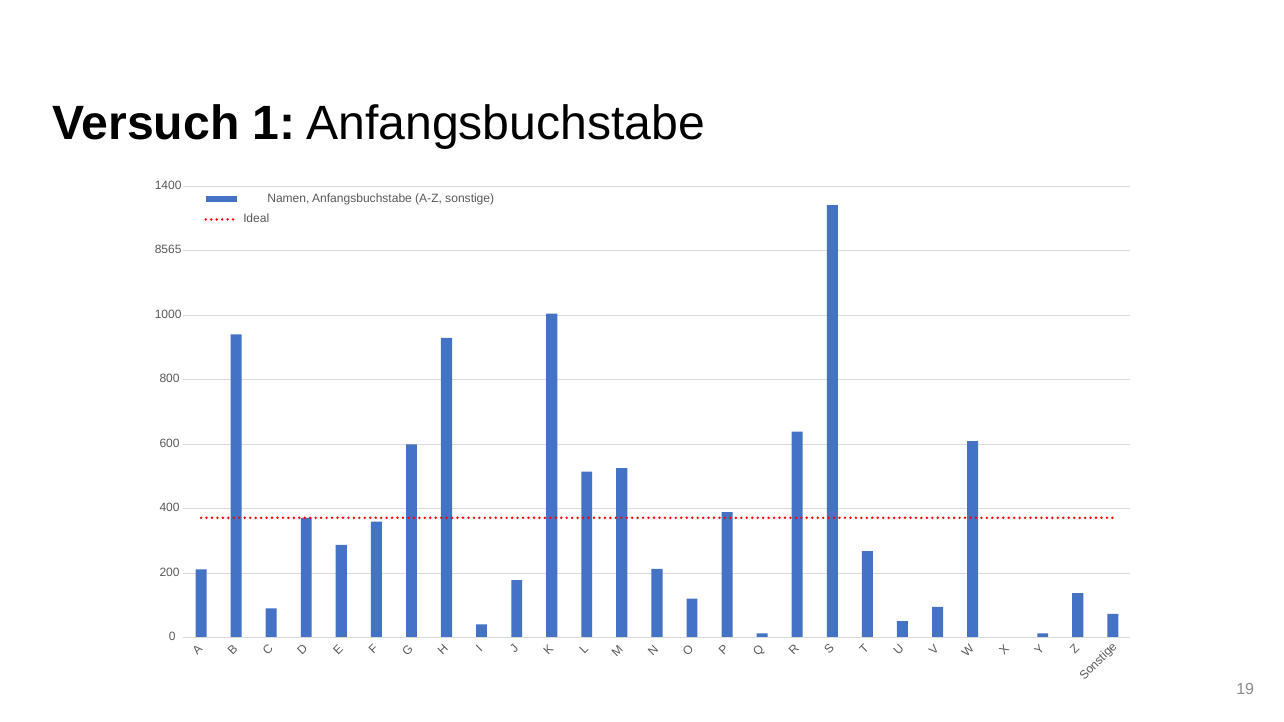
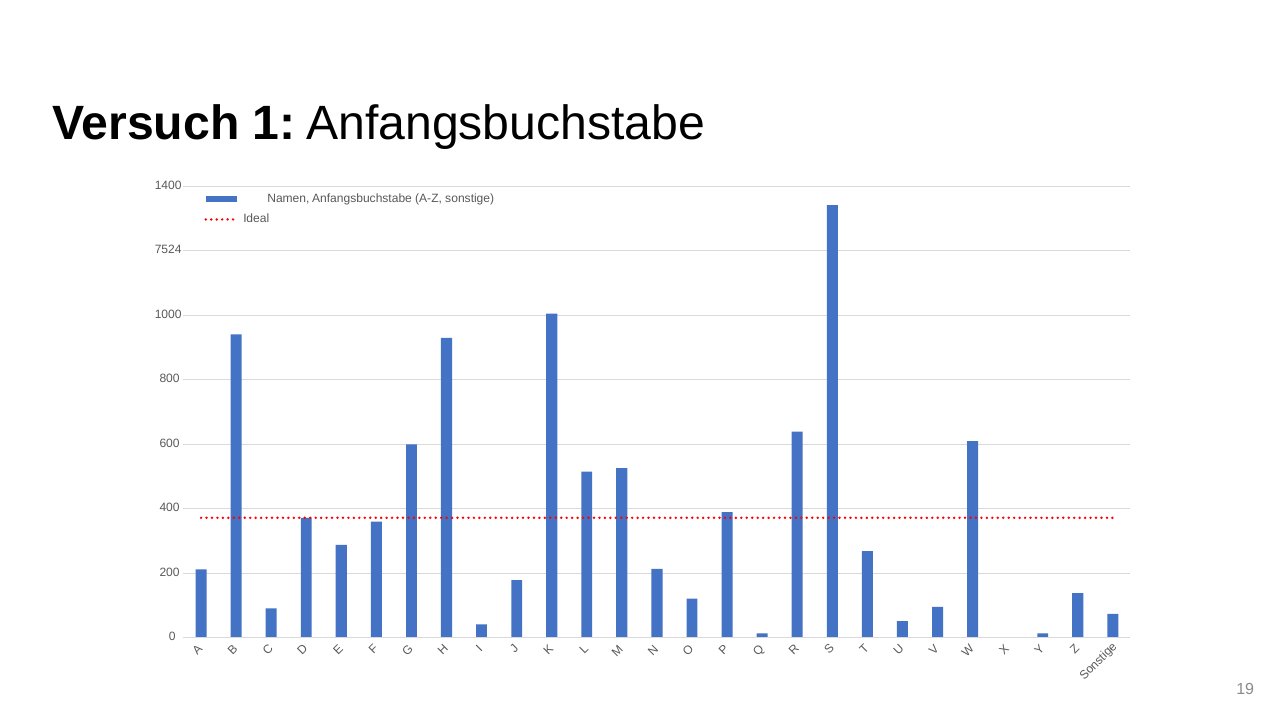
8565: 8565 -> 7524 (168, 250)
